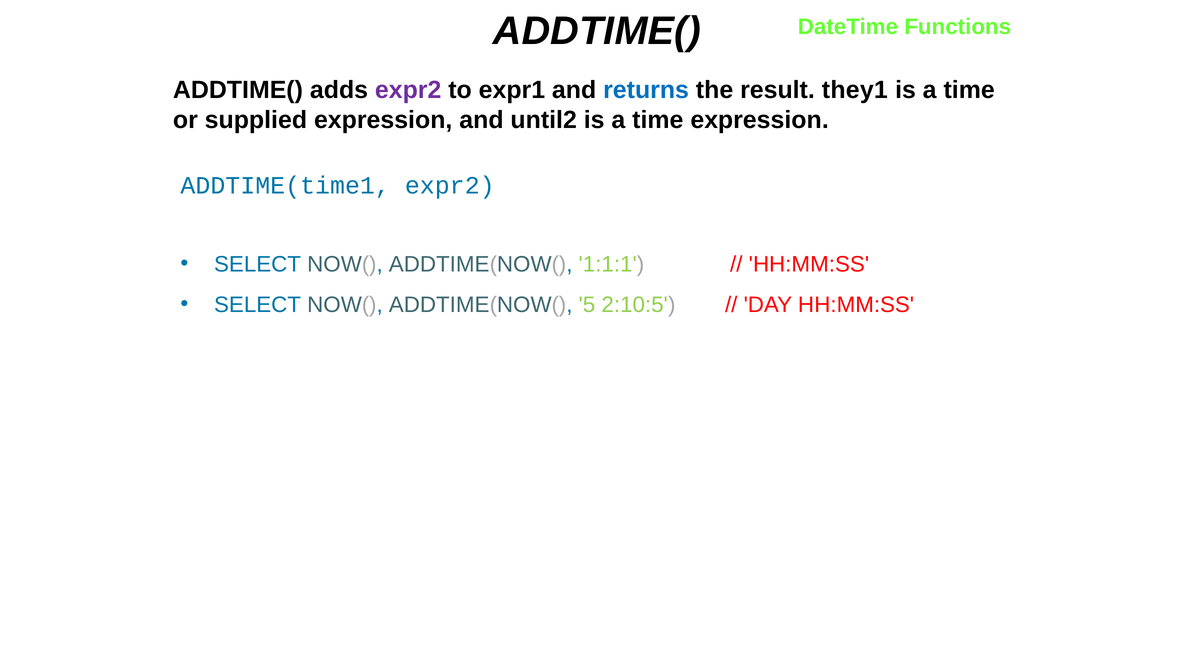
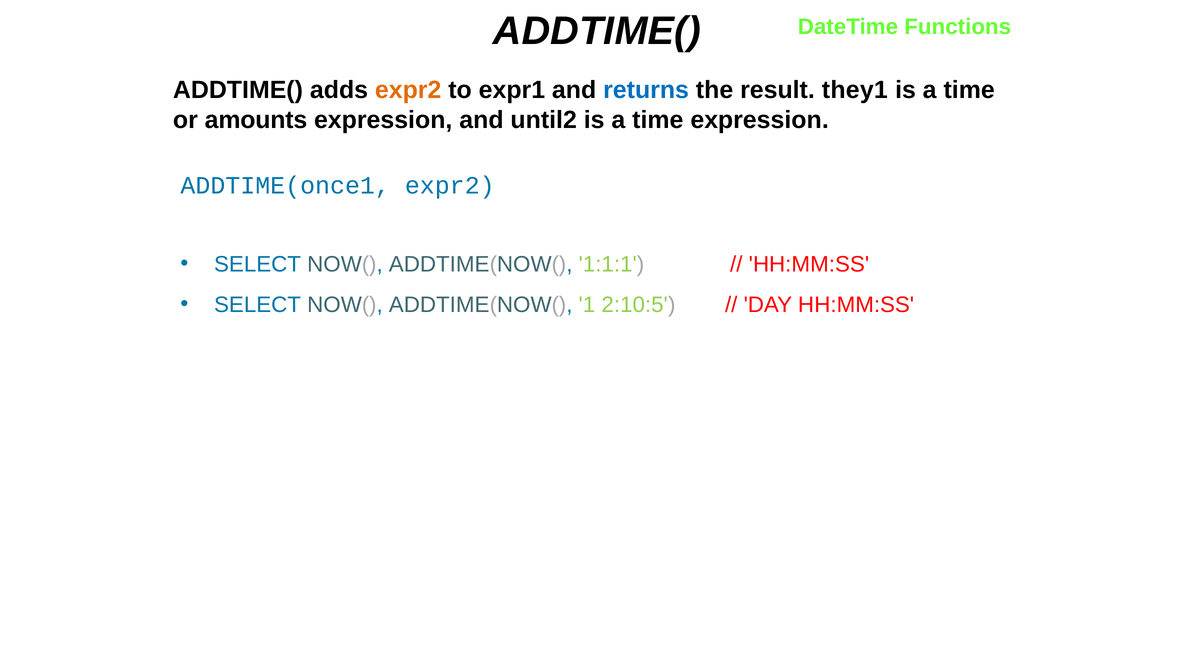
expr2 colour: purple -> orange (408, 90)
supplied: supplied -> amounts (256, 120)
ADDTIME(time1: ADDTIME(time1 -> ADDTIME(once1 (285, 185)
5: 5 -> 1 (587, 304)
